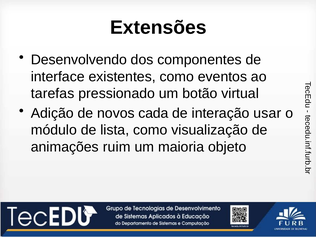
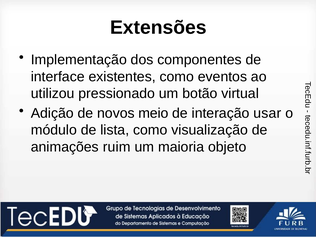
Desenvolvendo: Desenvolvendo -> Implementação (79, 60)
tarefas: tarefas -> utilizou (53, 94)
cada: cada -> meio (153, 113)
